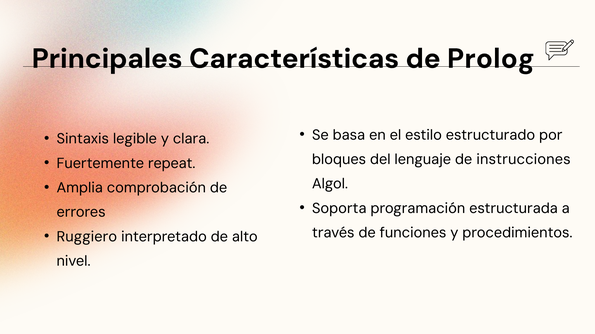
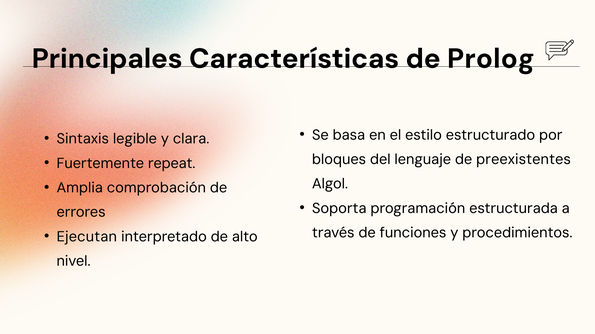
instrucciones: instrucciones -> preexistentes (524, 160)
Ruggiero: Ruggiero -> Ejecutan (87, 237)
